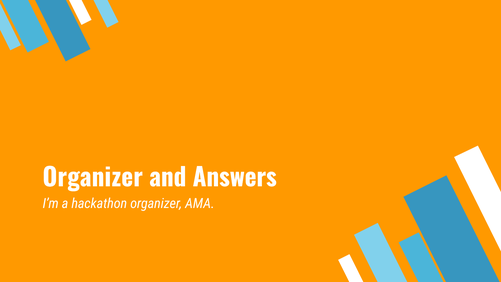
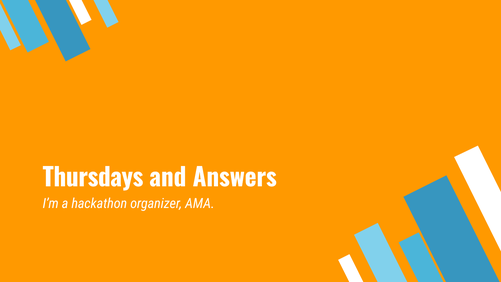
Organizer: Organizer -> Thursdays (93, 178)
